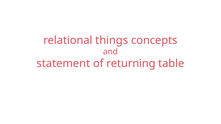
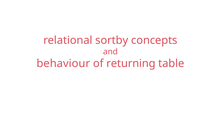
things: things -> sortby (112, 40)
statement: statement -> behaviour (63, 64)
